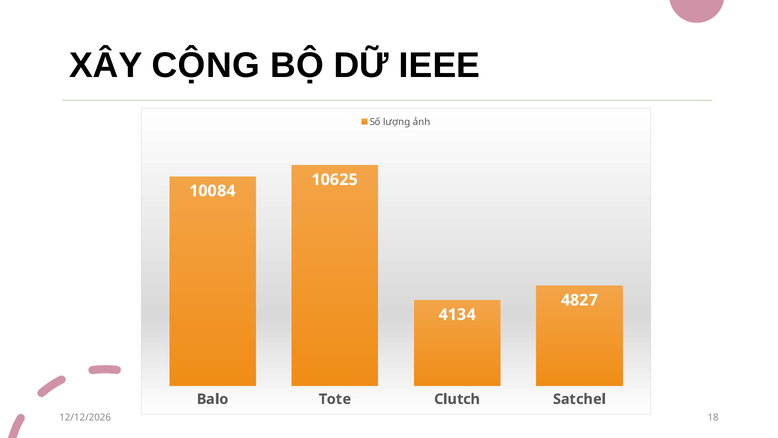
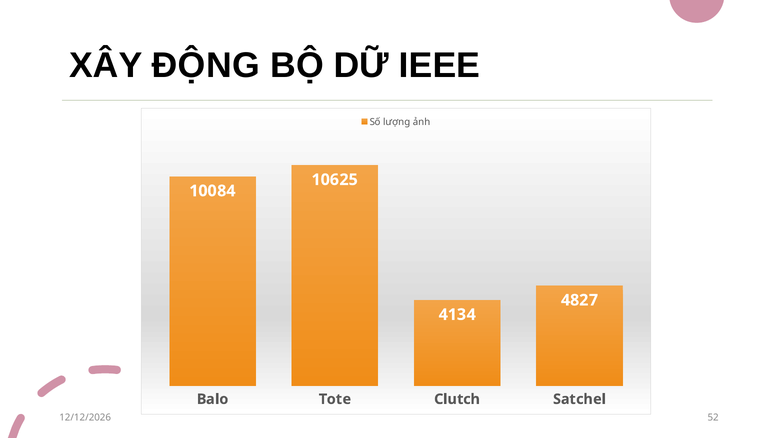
CỘNG: CỘNG -> ĐỘNG (206, 65)
18: 18 -> 52 (713, 417)
